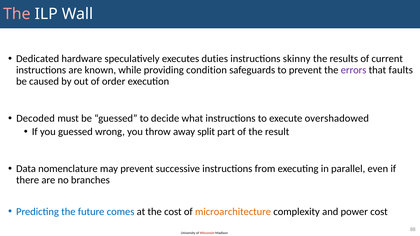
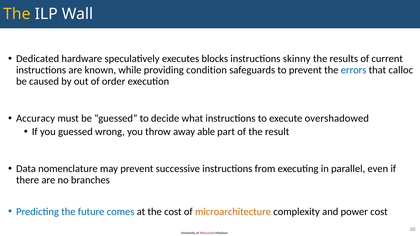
The colour: pink -> yellow (17, 14)
duties: duties -> blocks (215, 59)
errors colour: purple -> blue (354, 70)
faults: faults -> calloc (401, 70)
Decoded: Decoded -> Accuracy (36, 118)
split: split -> able (206, 132)
